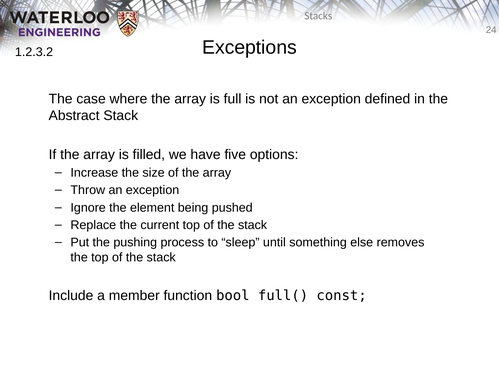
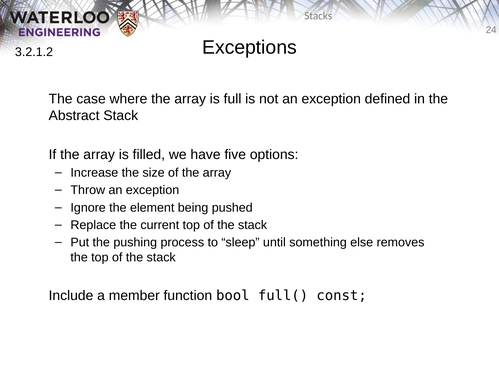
1.2.3.2: 1.2.3.2 -> 3.2.1.2 (34, 52)
